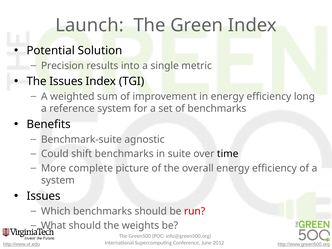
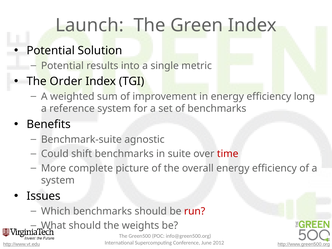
Precision: Precision -> Potential (62, 66)
The Issues: Issues -> Order (66, 81)
time colour: black -> red (228, 154)
